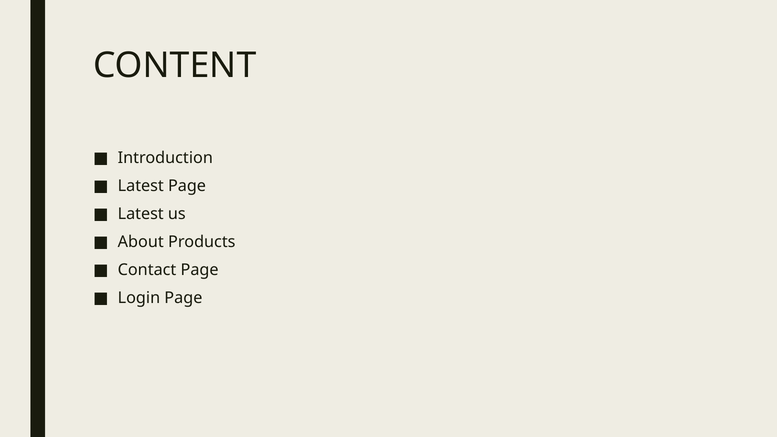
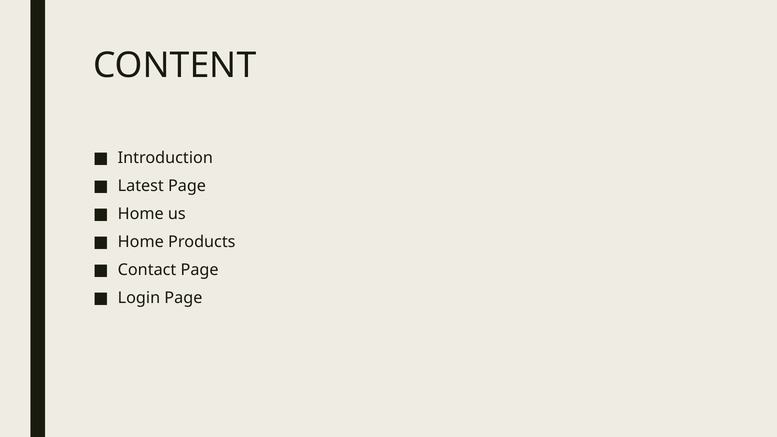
Latest: Latest -> Home (141, 214)
About: About -> Home (141, 242)
